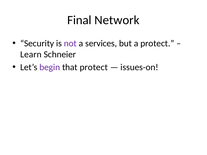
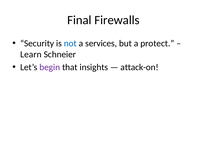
Network: Network -> Firewalls (117, 20)
not colour: purple -> blue (70, 43)
that protect: protect -> insights (94, 67)
issues-on: issues-on -> attack-on (140, 67)
